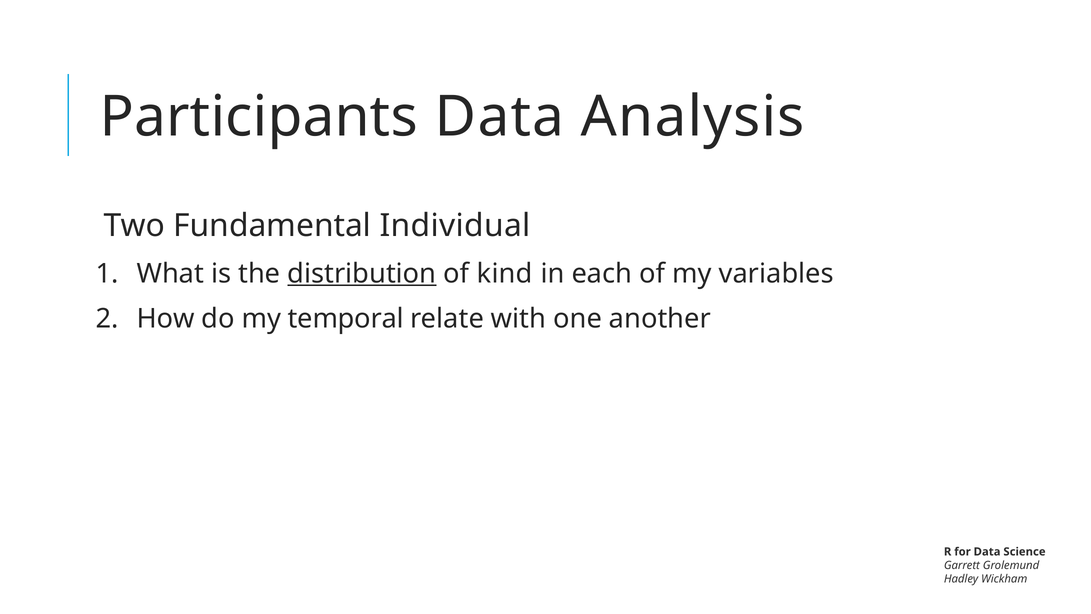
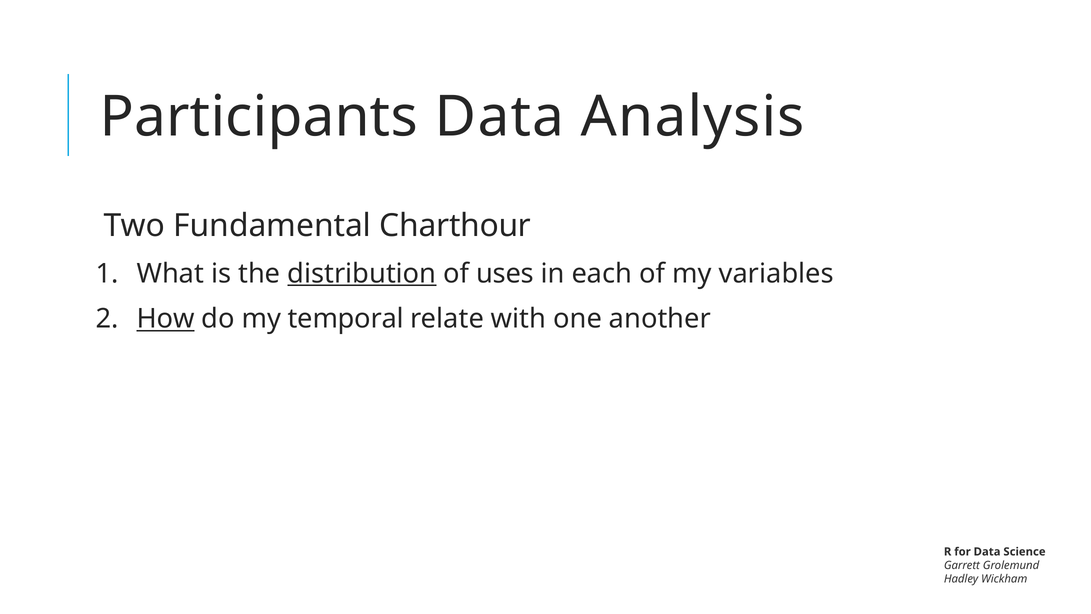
Individual: Individual -> Charthour (455, 226)
kind: kind -> uses (505, 273)
How underline: none -> present (166, 319)
